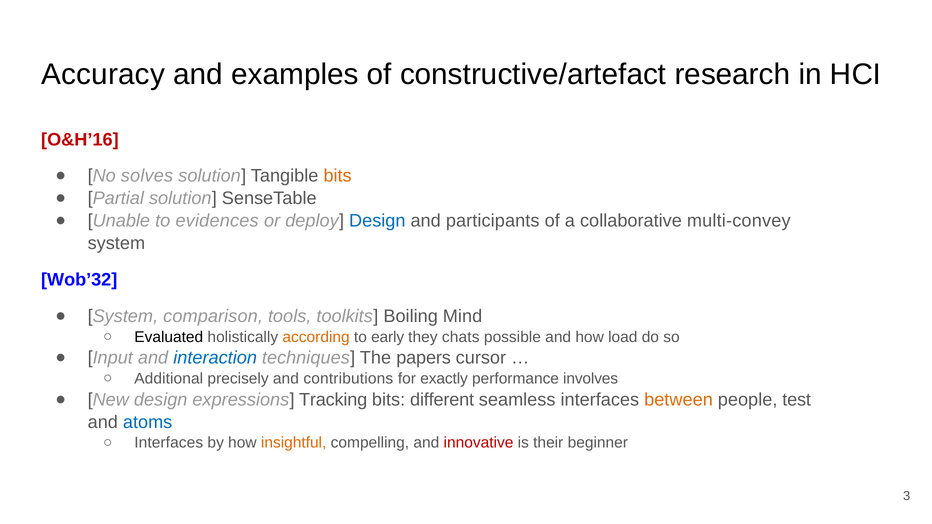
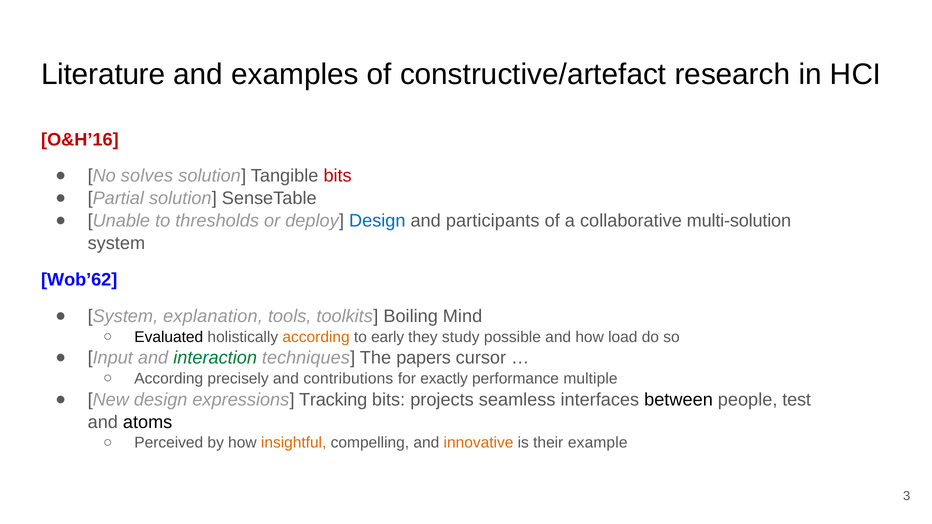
Accuracy: Accuracy -> Literature (103, 75)
bits colour: orange -> red (338, 176)
evidences: evidences -> thresholds (217, 221)
multi-convey: multi-convey -> multi-solution (739, 221)
Wob’32: Wob’32 -> Wob’62 (79, 280)
comparison: comparison -> explanation (213, 316)
chats: chats -> study (461, 337)
interaction colour: blue -> green (215, 358)
Additional: Additional -> According (169, 379)
involves: involves -> multiple (590, 379)
different: different -> projects (442, 400)
between colour: orange -> black (679, 400)
atoms colour: blue -> black (148, 422)
Interfaces: Interfaces -> Perceived (169, 443)
innovative colour: red -> orange (478, 443)
beginner: beginner -> example (598, 443)
